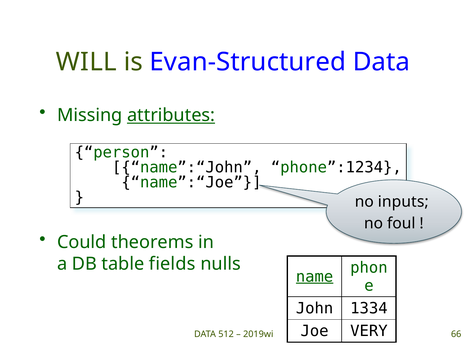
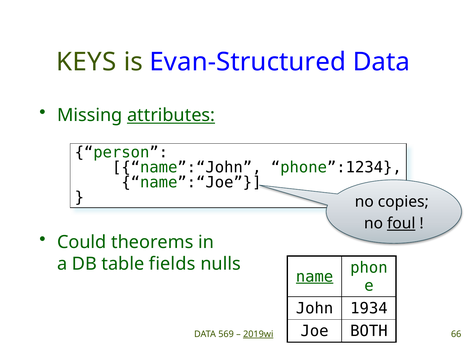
WILL: WILL -> KEYS (86, 62)
inputs: inputs -> copies (403, 202)
foul underline: none -> present (401, 224)
1334: 1334 -> 1934 (369, 309)
VERY: VERY -> BOTH (369, 332)
512: 512 -> 569 (226, 335)
2019wi underline: none -> present (258, 335)
